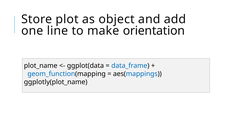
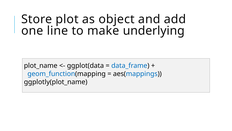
orientation: orientation -> underlying (154, 31)
